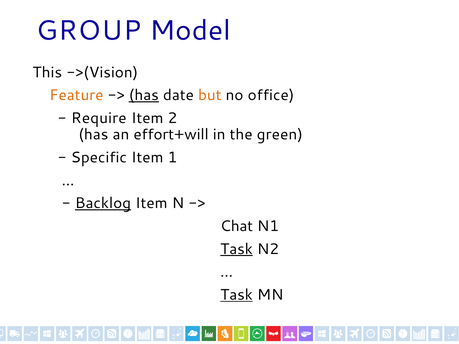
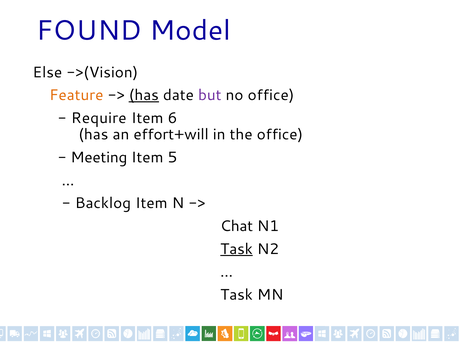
GROUP: GROUP -> FOUND (89, 31)
This: This -> Else (47, 72)
but colour: orange -> purple (210, 95)
2: 2 -> 6 (172, 118)
the green: green -> office (280, 135)
Specific: Specific -> Meeting (99, 158)
1: 1 -> 5 (172, 158)
Backlog underline: present -> none (103, 203)
Task underline: present -> none (237, 295)
